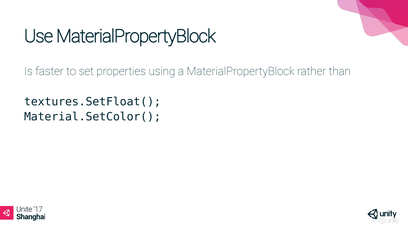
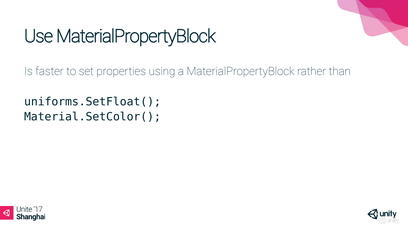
textures.SetFloat(: textures.SetFloat( -> uniforms.SetFloat( (92, 101)
